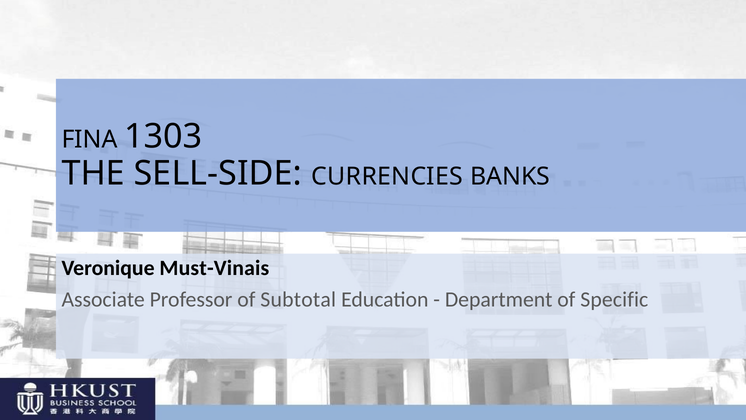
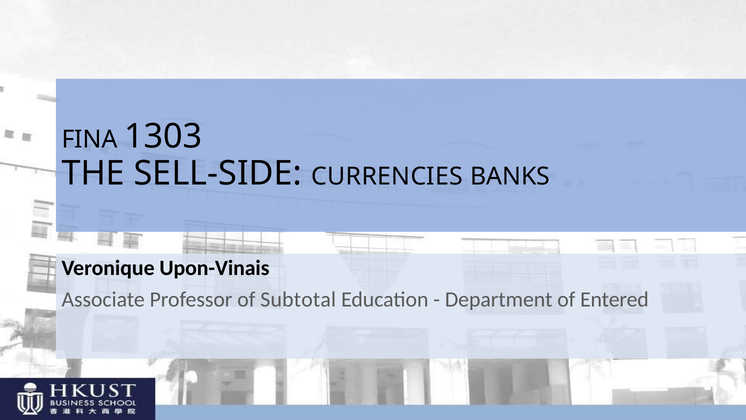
Must-Vinais: Must-Vinais -> Upon-Vinais (214, 268)
Specific: Specific -> Entered (614, 299)
